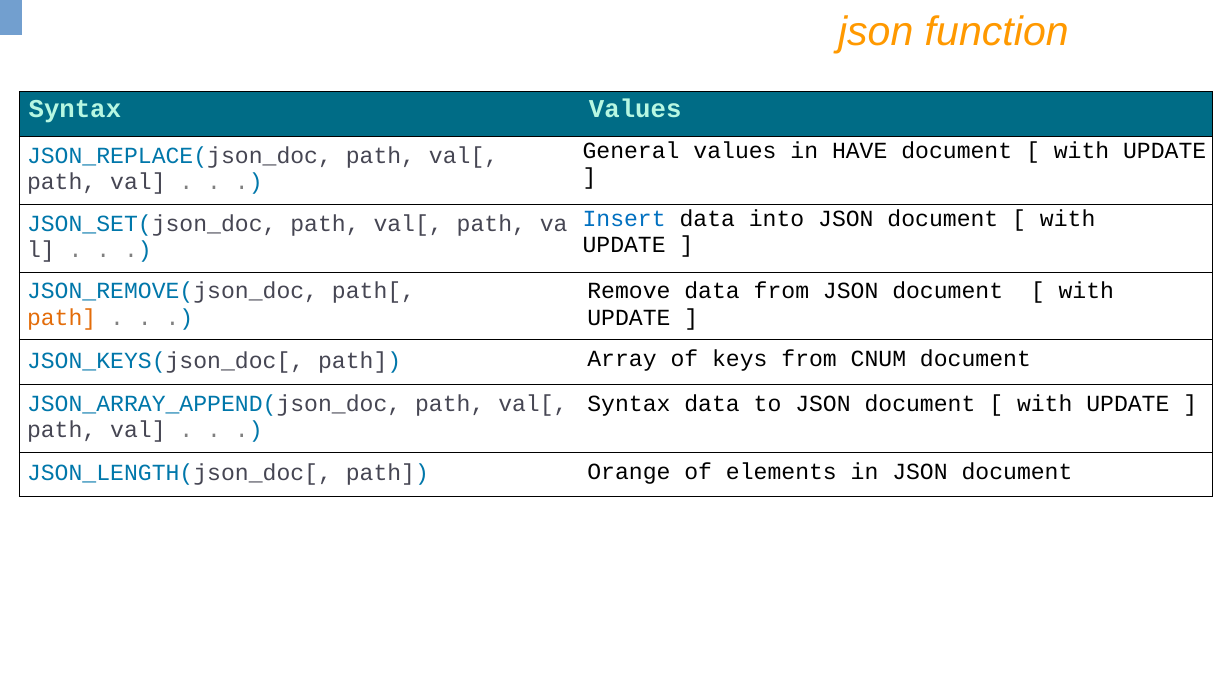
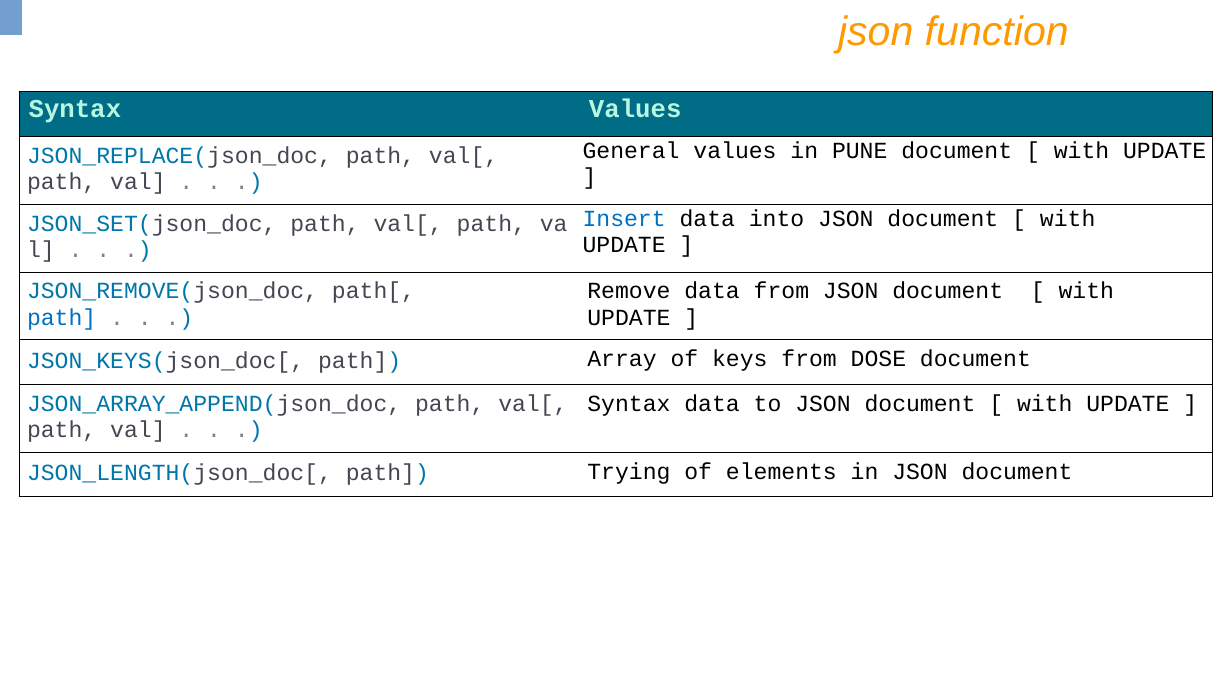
HAVE: HAVE -> PUNE (860, 151)
path colour: orange -> blue (62, 317)
CNUM: CNUM -> DOSE (878, 359)
Orange: Orange -> Trying (629, 472)
